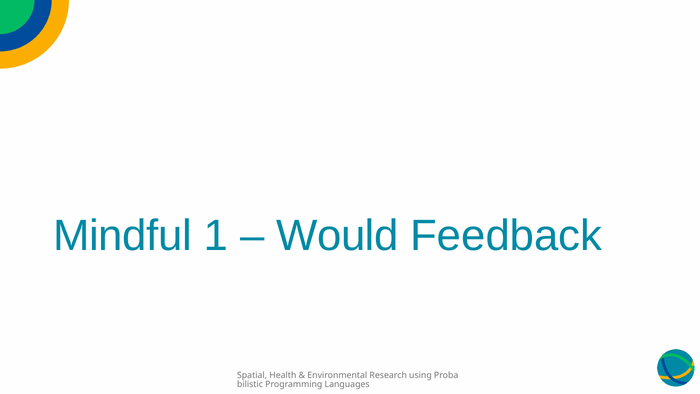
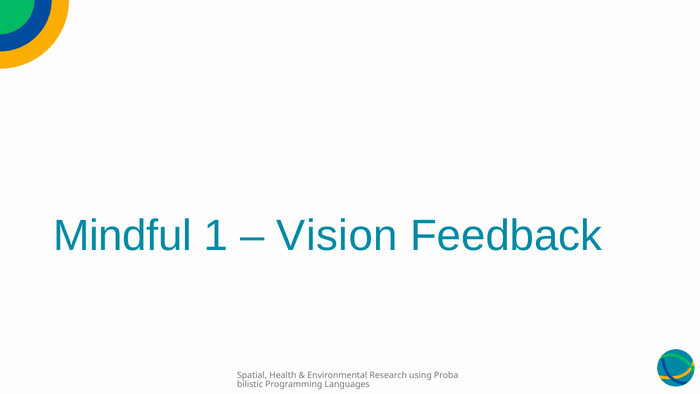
Would: Would -> Vision (337, 235)
